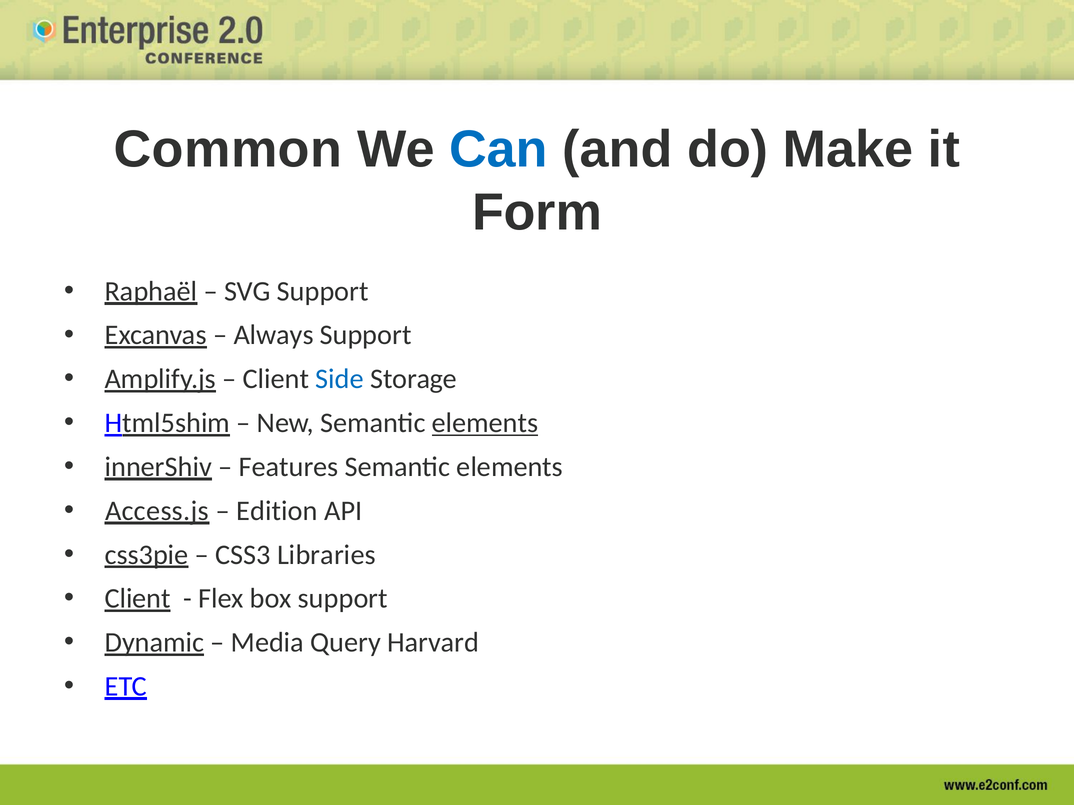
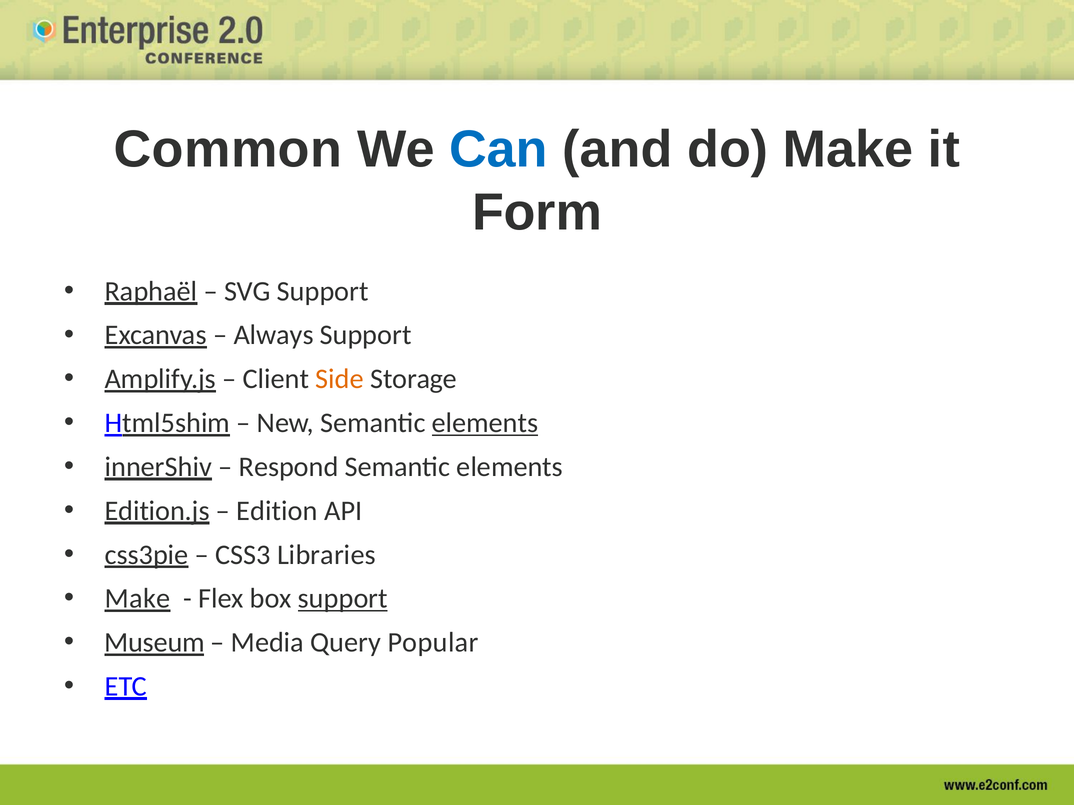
Side colour: blue -> orange (340, 379)
Features: Features -> Respond (289, 467)
Access.js: Access.js -> Edition.js (157, 511)
Client: Client -> Make (137, 599)
support underline: none -> present (343, 599)
Dynamic: Dynamic -> Museum (155, 643)
Harvard: Harvard -> Popular (433, 643)
